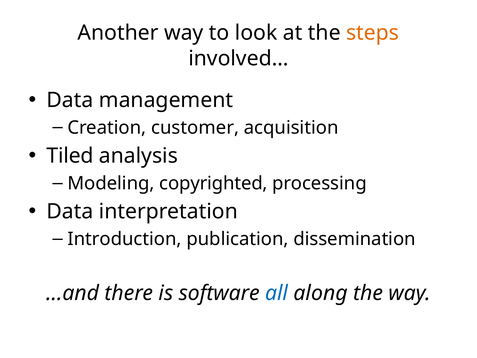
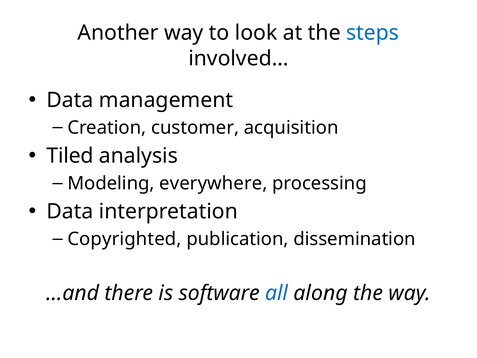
steps colour: orange -> blue (373, 33)
copyrighted: copyrighted -> everywhere (213, 183)
Introduction: Introduction -> Copyrighted (124, 239)
